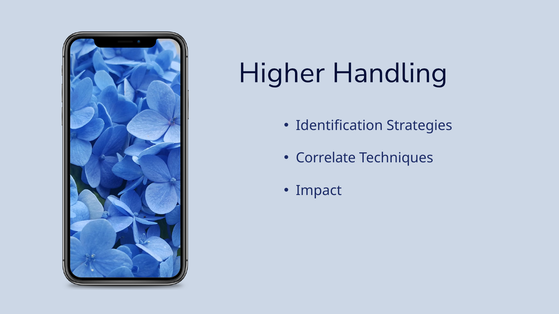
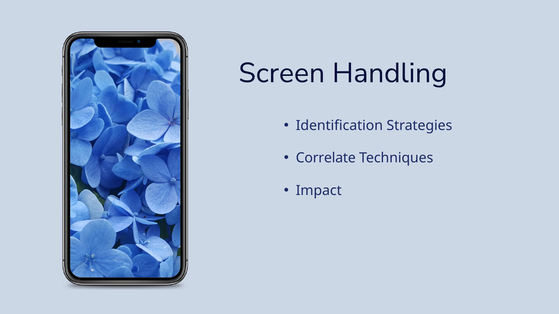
Higher: Higher -> Screen (282, 73)
